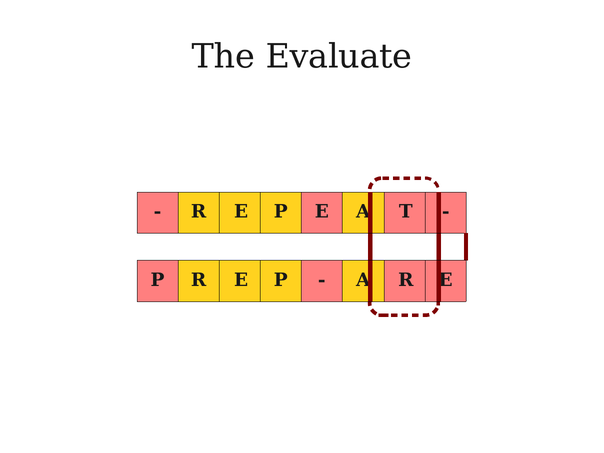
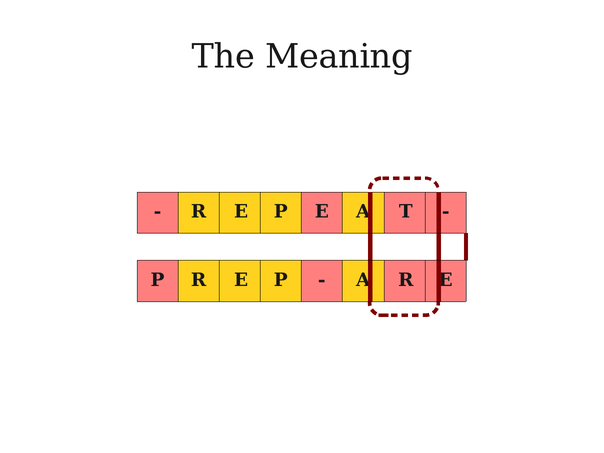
Evaluate: Evaluate -> Meaning (339, 57)
